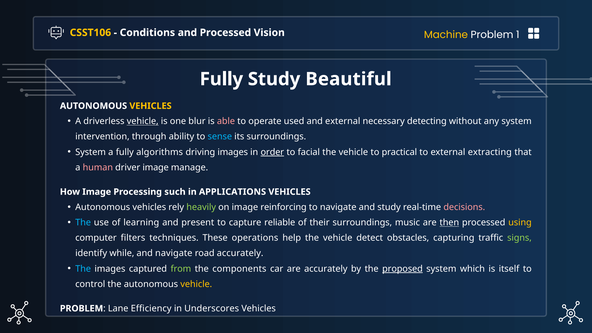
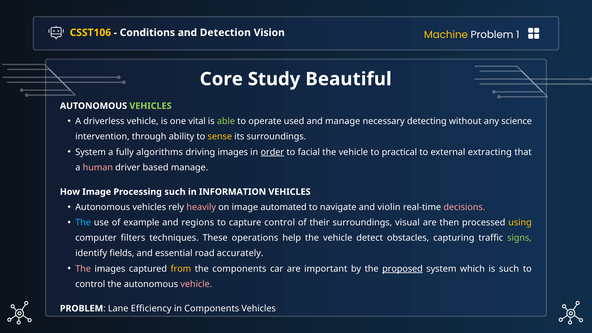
and Processed: Processed -> Detection (225, 33)
Fully: Fully -> Core (221, 79)
VEHICLES colour: yellow -> light green (151, 106)
vehicle underline: present -> none (143, 121)
blur: blur -> vital (197, 121)
able colour: pink -> light green (226, 121)
and external: external -> manage (343, 121)
any system: system -> science (517, 121)
sense colour: light blue -> yellow (220, 137)
driver image: image -> based (156, 167)
APPLICATIONS: APPLICATIONS -> INFORMATION (233, 192)
heavily colour: light green -> pink (201, 207)
reinforcing: reinforcing -> automated (284, 207)
and study: study -> violin (389, 207)
learning: learning -> example (141, 223)
present: present -> regions (198, 223)
capture reliable: reliable -> control (280, 223)
music: music -> visual (407, 223)
then underline: present -> none (449, 223)
while: while -> fields (122, 253)
and navigate: navigate -> essential (174, 253)
The colour: light blue -> pink (83, 269)
from colour: light green -> yellow (181, 269)
are accurately: accurately -> important (326, 269)
is itself: itself -> such (509, 269)
vehicle colour: yellow -> pink (196, 284)
in Underscores: Underscores -> Components (212, 308)
